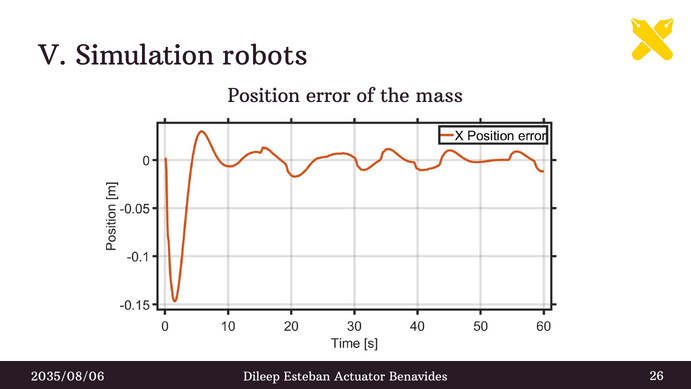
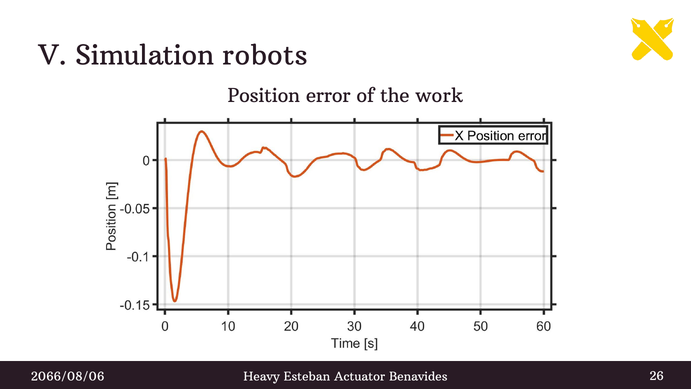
mass: mass -> work (439, 96)
2035/08/06: 2035/08/06 -> 2066/08/06 (68, 376)
Dileep: Dileep -> Heavy (262, 376)
